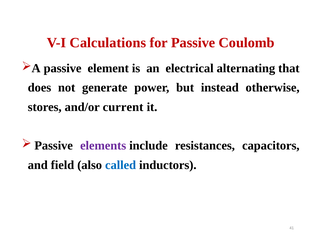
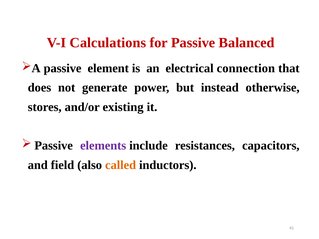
Coulomb: Coulomb -> Balanced (247, 43)
alternating: alternating -> connection (246, 68)
current: current -> existing (123, 107)
called colour: blue -> orange (121, 165)
